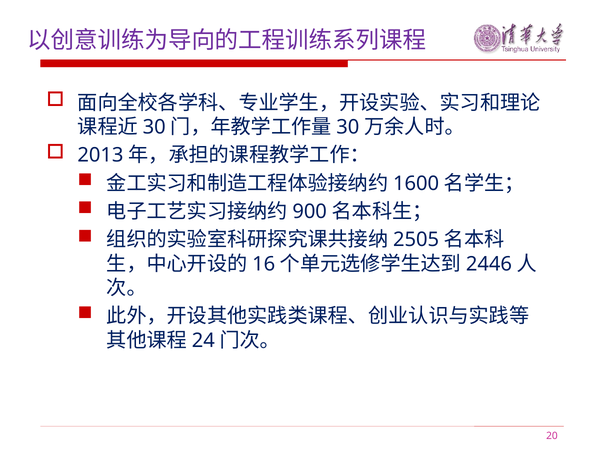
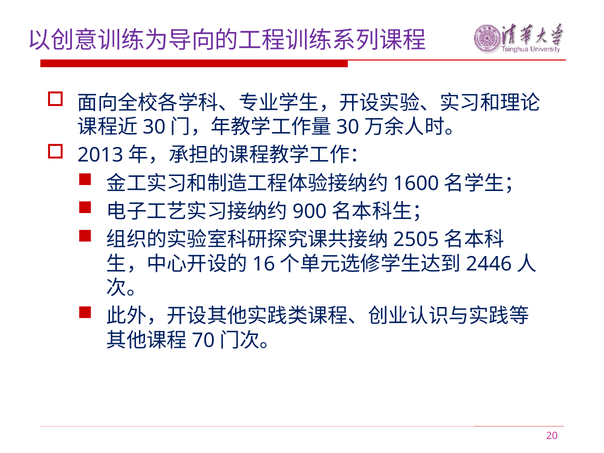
24: 24 -> 70 (203, 340)
